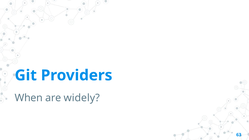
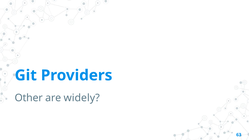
When: When -> Other (29, 98)
